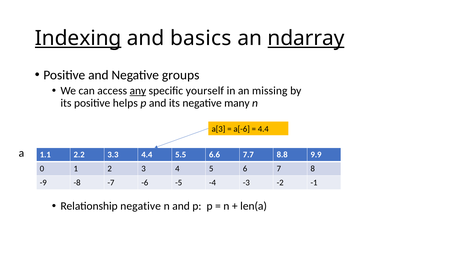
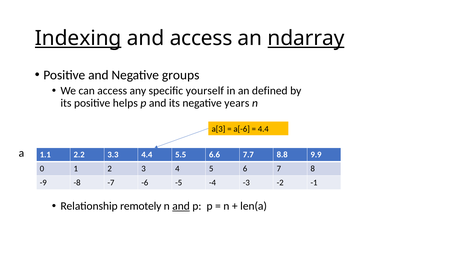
and basics: basics -> access (201, 38)
any underline: present -> none (138, 91)
missing: missing -> defined (270, 91)
many: many -> years (237, 103)
Relationship negative: negative -> remotely (141, 206)
and underline: none -> present (181, 206)
